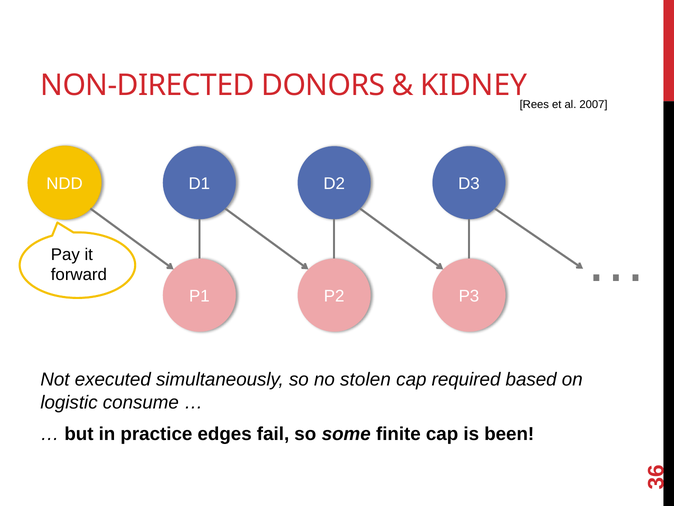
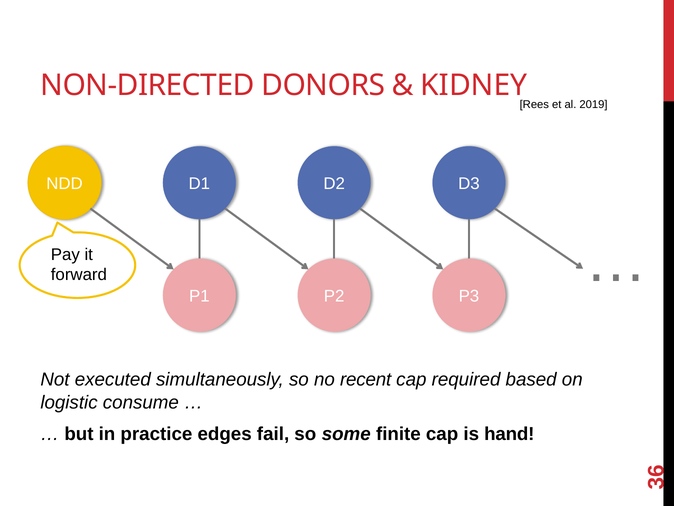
2007: 2007 -> 2019 (593, 104)
stolen: stolen -> recent (366, 379)
been: been -> hand (509, 434)
